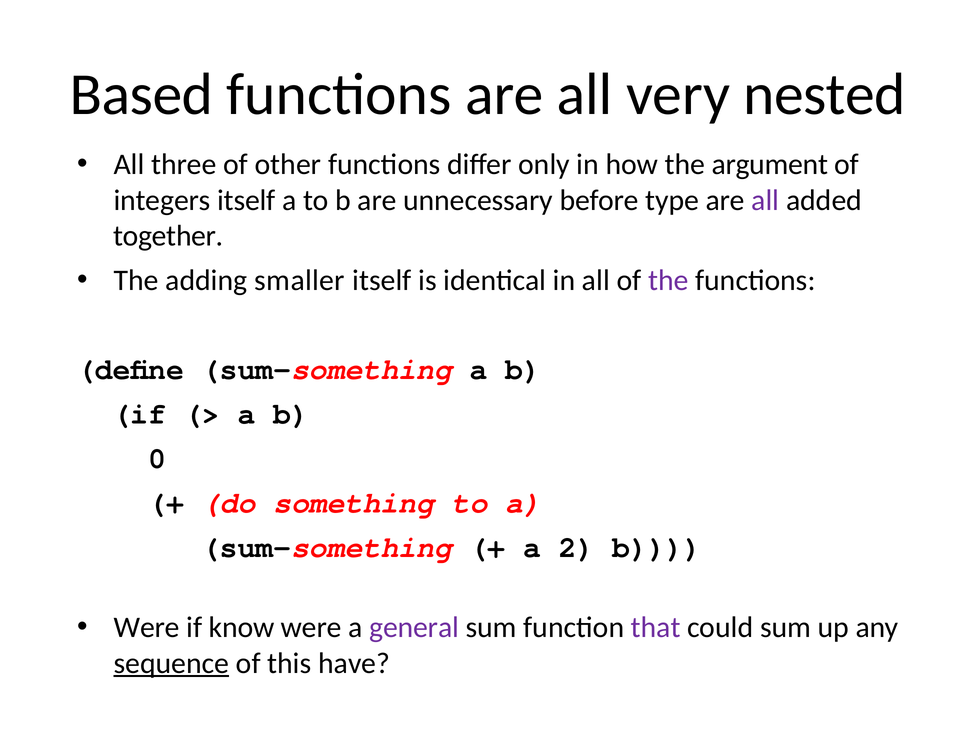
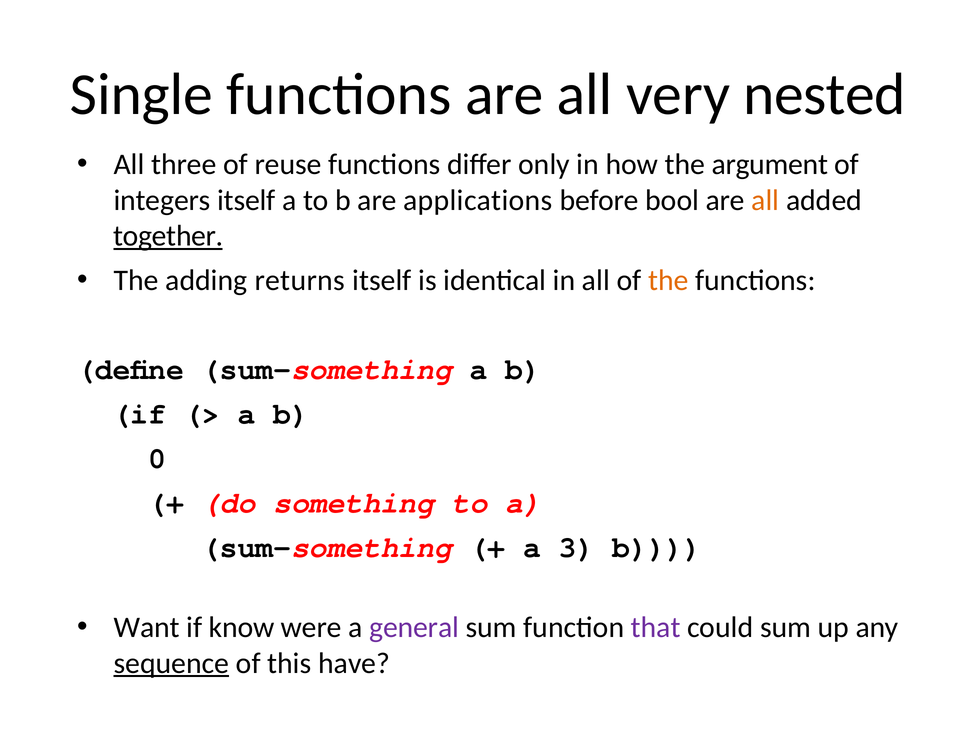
Based: Based -> Single (141, 94)
other: other -> reuse (288, 164)
unnecessary: unnecessary -> applications (478, 200)
type: type -> bool (672, 200)
all colour: purple -> orange (765, 200)
together underline: none -> present (168, 236)
smaller: smaller -> returns (300, 281)
the colour: purple -> orange (668, 281)
2: 2 -> 3 (577, 547)
Were: Were -> Want (147, 627)
